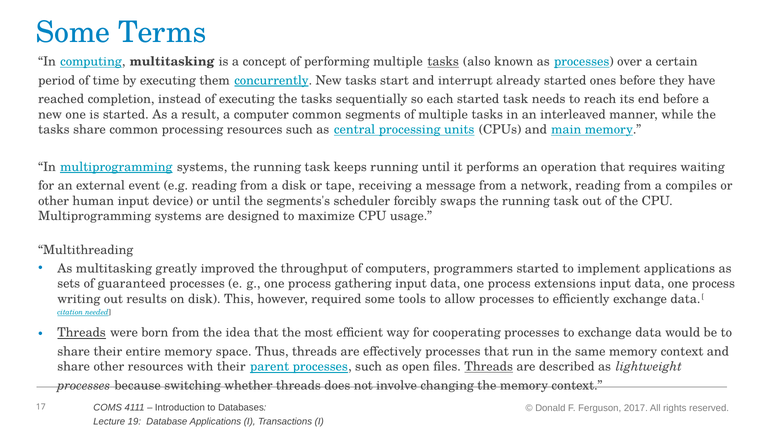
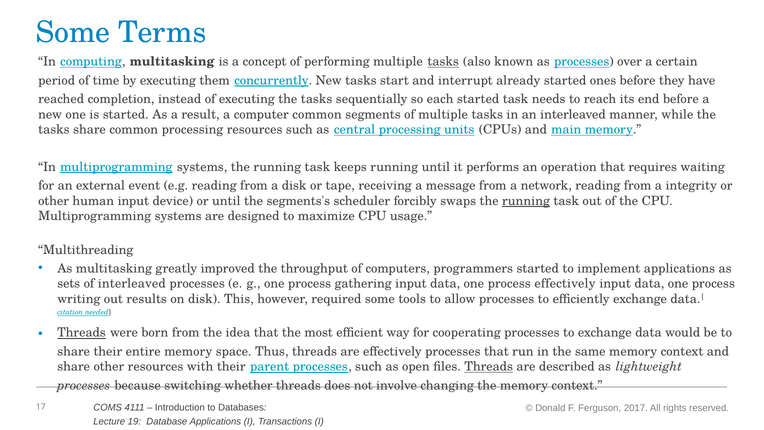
compiles: compiles -> integrity (691, 186)
running underline: none -> present (526, 201)
of guaranteed: guaranteed -> interleaved (132, 284)
process extensions: extensions -> effectively (565, 284)
